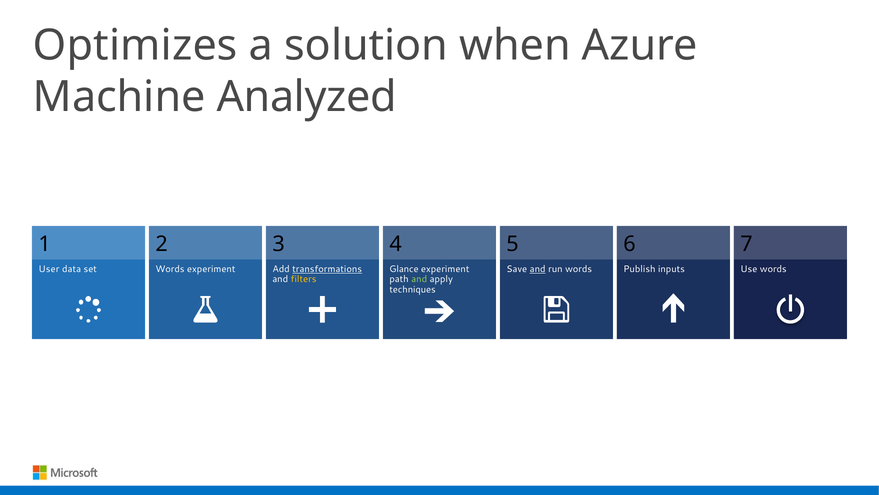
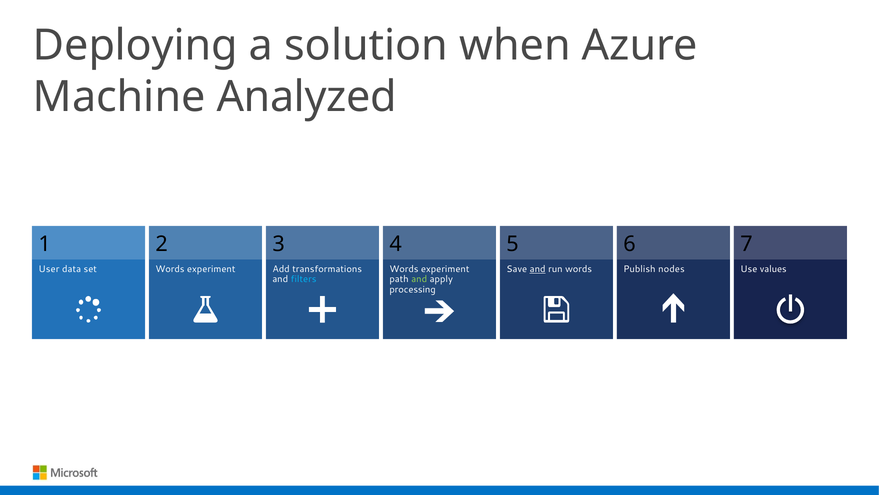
Optimizes: Optimizes -> Deploying (135, 45)
transformations underline: present -> none (327, 269)
Glance: Glance -> Words (404, 269)
inputs: inputs -> nodes (671, 269)
Use words: words -> values (773, 269)
filters colour: yellow -> light blue (304, 279)
techniques: techniques -> processing (413, 289)
